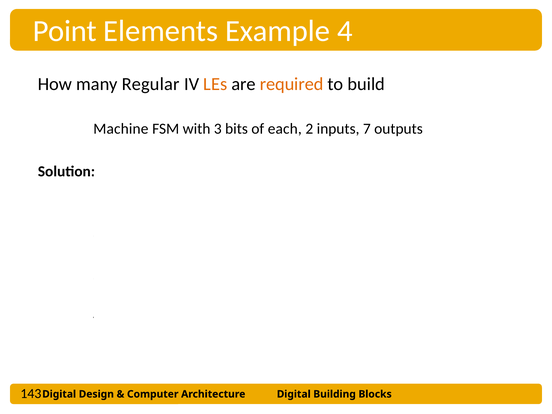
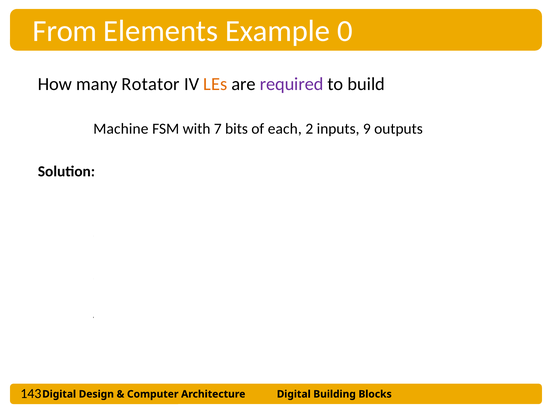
Point: Point -> From (65, 31)
Example 4: 4 -> 0 (345, 31)
Regular: Regular -> Rotator (151, 84)
required colour: orange -> purple (292, 84)
with 3: 3 -> 7 (218, 129)
7: 7 -> 9 (367, 129)
